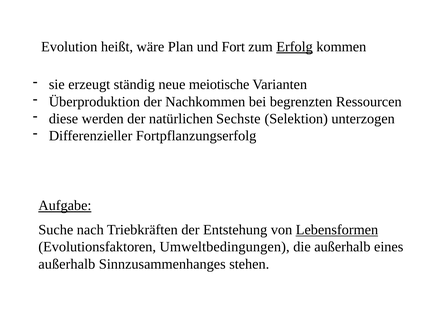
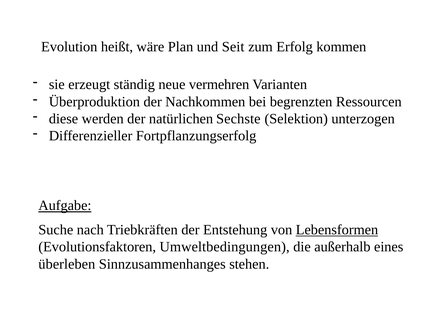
Fort: Fort -> Seit (233, 47)
Erfolg underline: present -> none (295, 47)
meiotische: meiotische -> vermehren (219, 85)
außerhalb: außerhalb -> überleben (67, 264)
